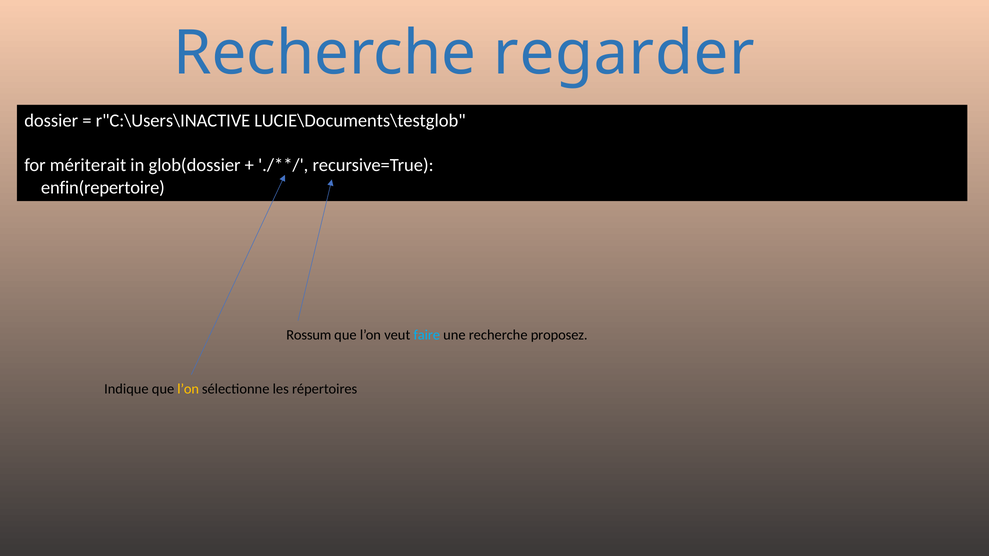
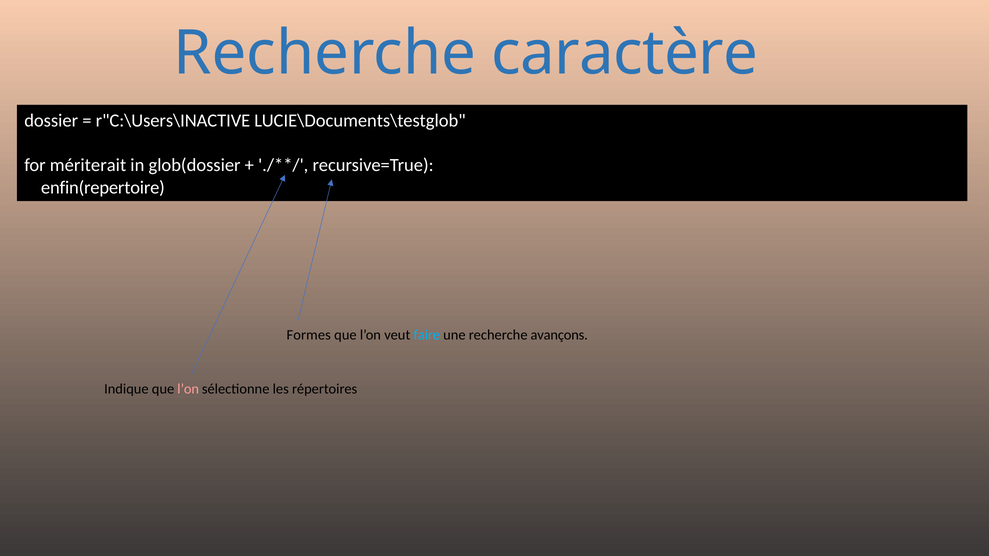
regarder: regarder -> caractère (625, 53)
Rossum: Rossum -> Formes (309, 335)
proposez: proposez -> avançons (559, 335)
l’on colour: yellow -> pink (188, 389)
